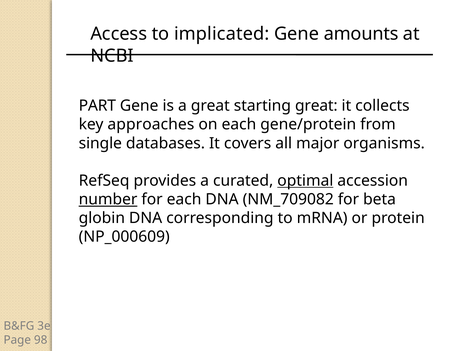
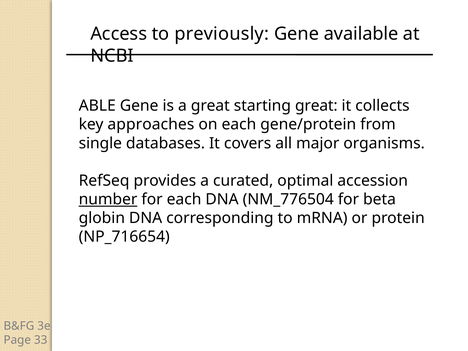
implicated: implicated -> previously (222, 34)
amounts: amounts -> available (361, 34)
PART: PART -> ABLE (97, 106)
optimal underline: present -> none (305, 181)
NM_709082: NM_709082 -> NM_776504 (288, 199)
NP_000609: NP_000609 -> NP_716654 (124, 237)
98: 98 -> 33 (41, 340)
